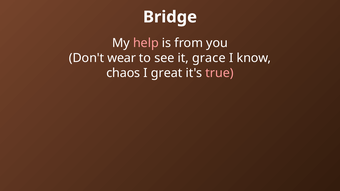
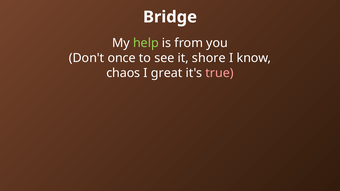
help colour: pink -> light green (146, 43)
wear: wear -> once (122, 58)
grace: grace -> shore (209, 58)
